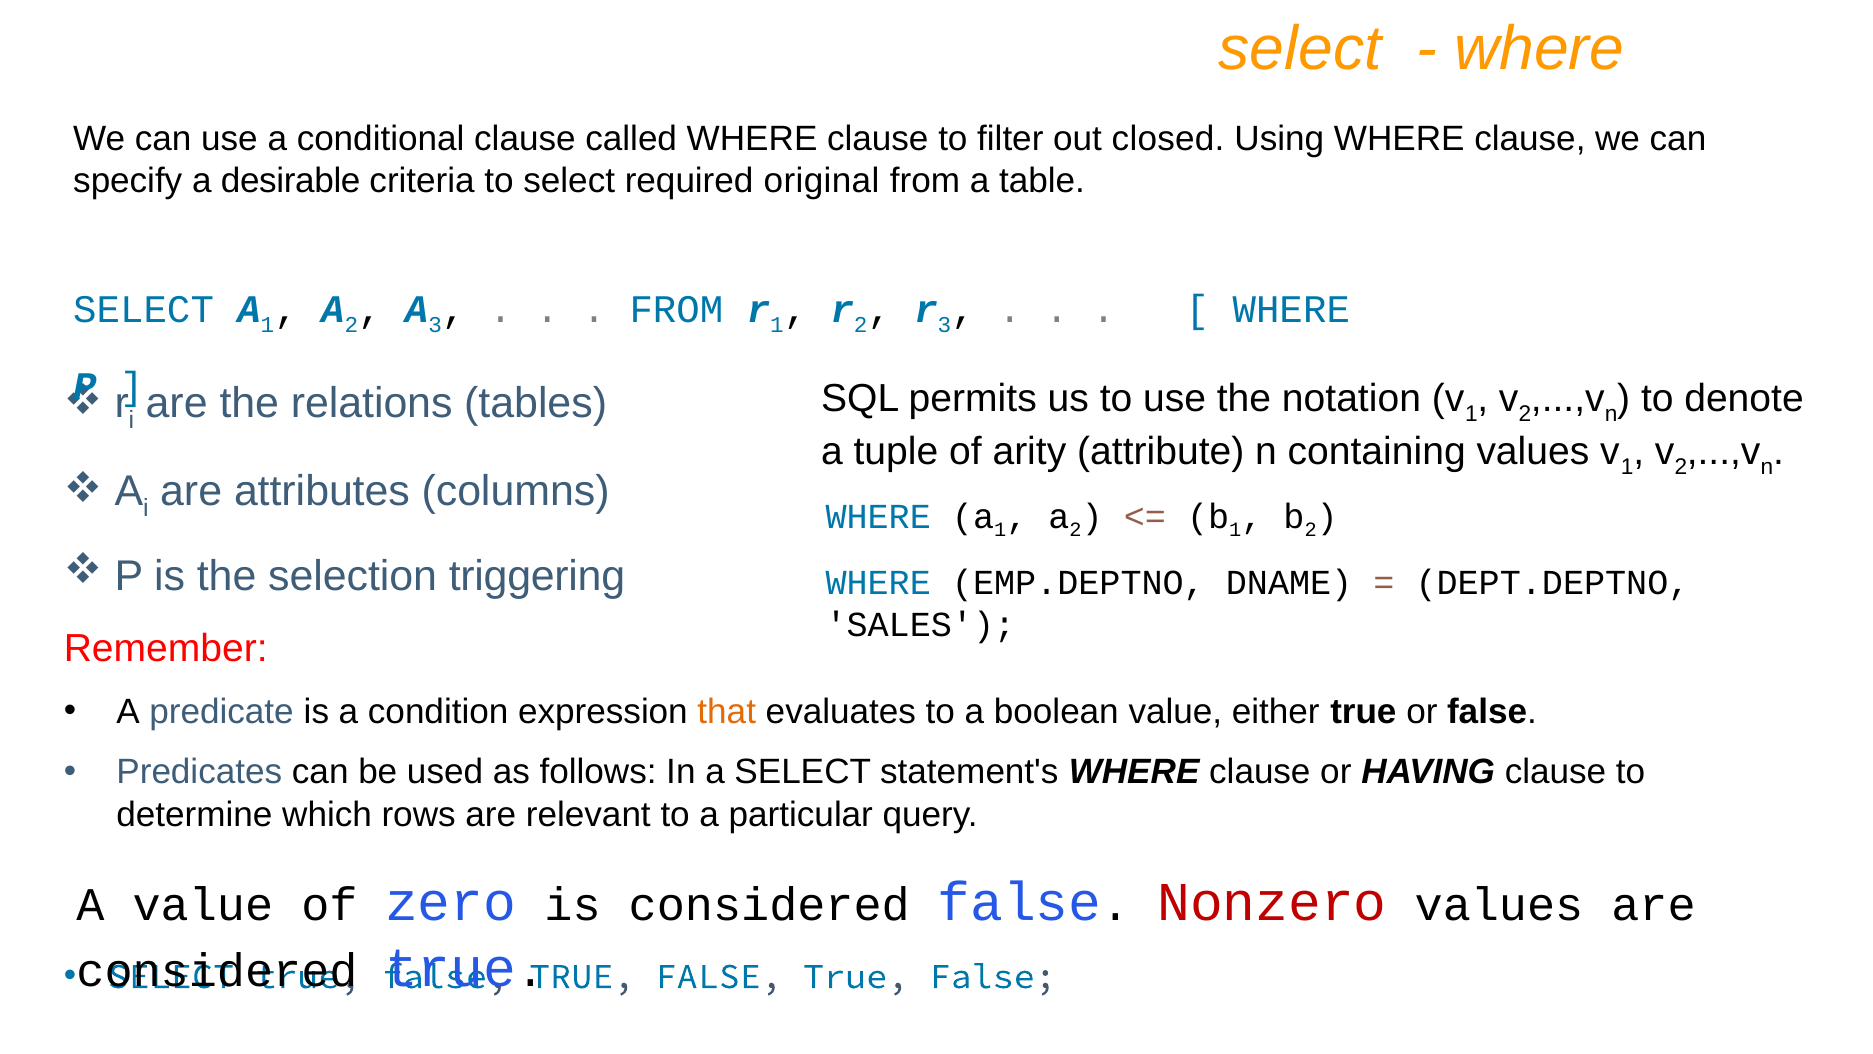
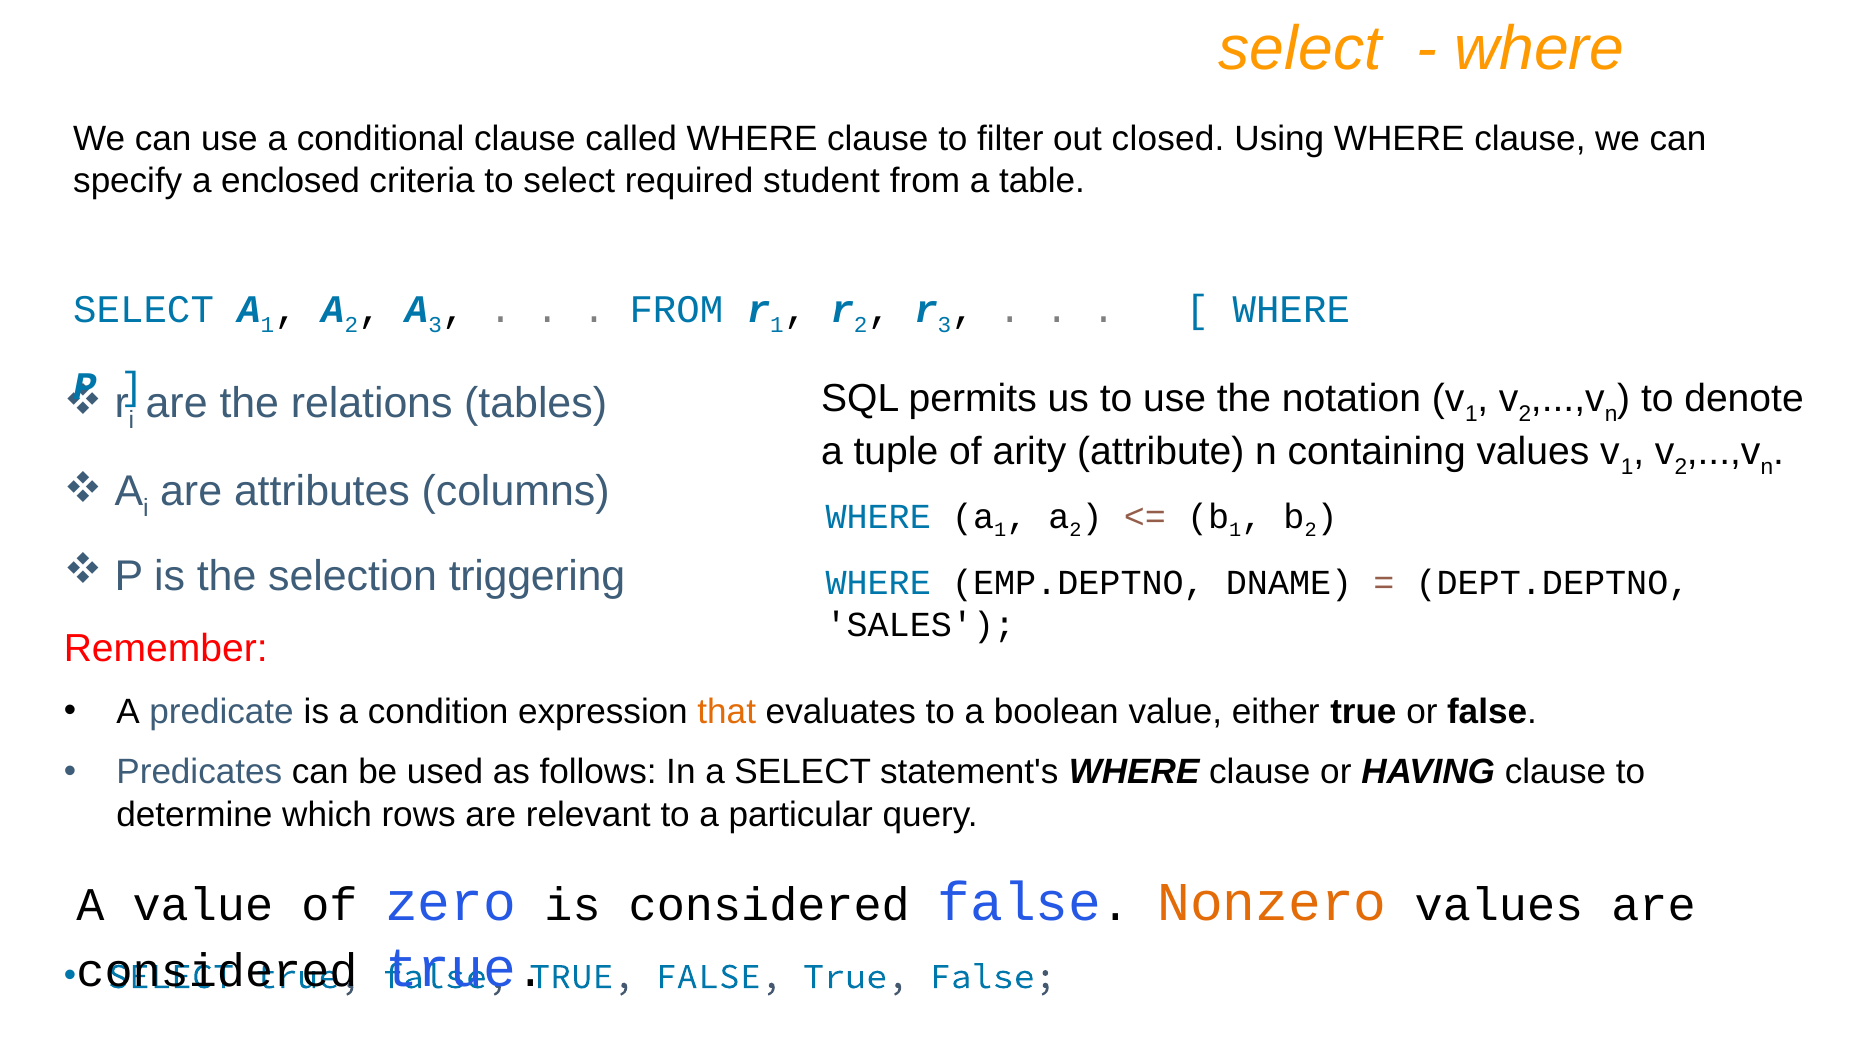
desirable: desirable -> enclosed (291, 181)
original: original -> student (822, 181)
Nonzero colour: red -> orange (1272, 902)
